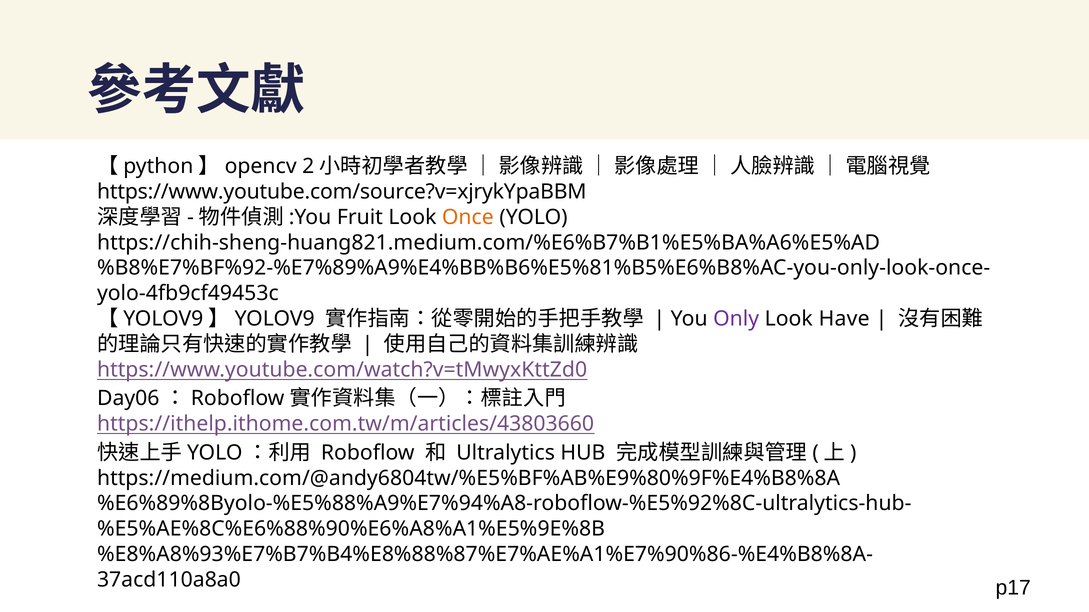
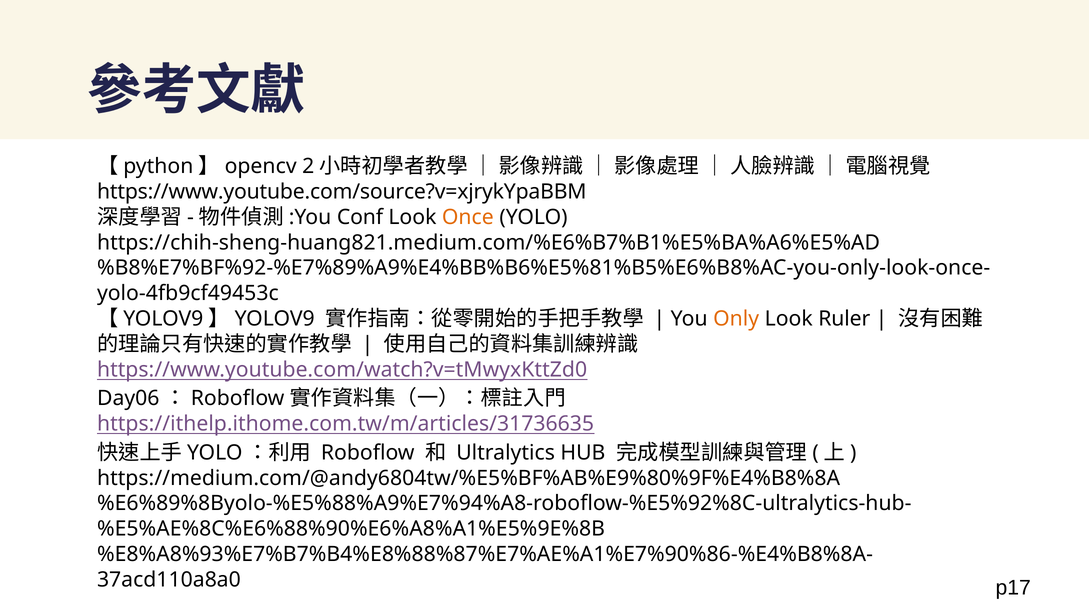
Fruit: Fruit -> Conf (360, 217)
Only colour: purple -> orange (736, 319)
Have: Have -> Ruler (844, 319)
https://ithelp.ithome.com.tw/m/articles/43803660: https://ithelp.ithome.com.tw/m/articles/43803660 -> https://ithelp.ithome.com.tw/m/articles/31736635 (346, 424)
